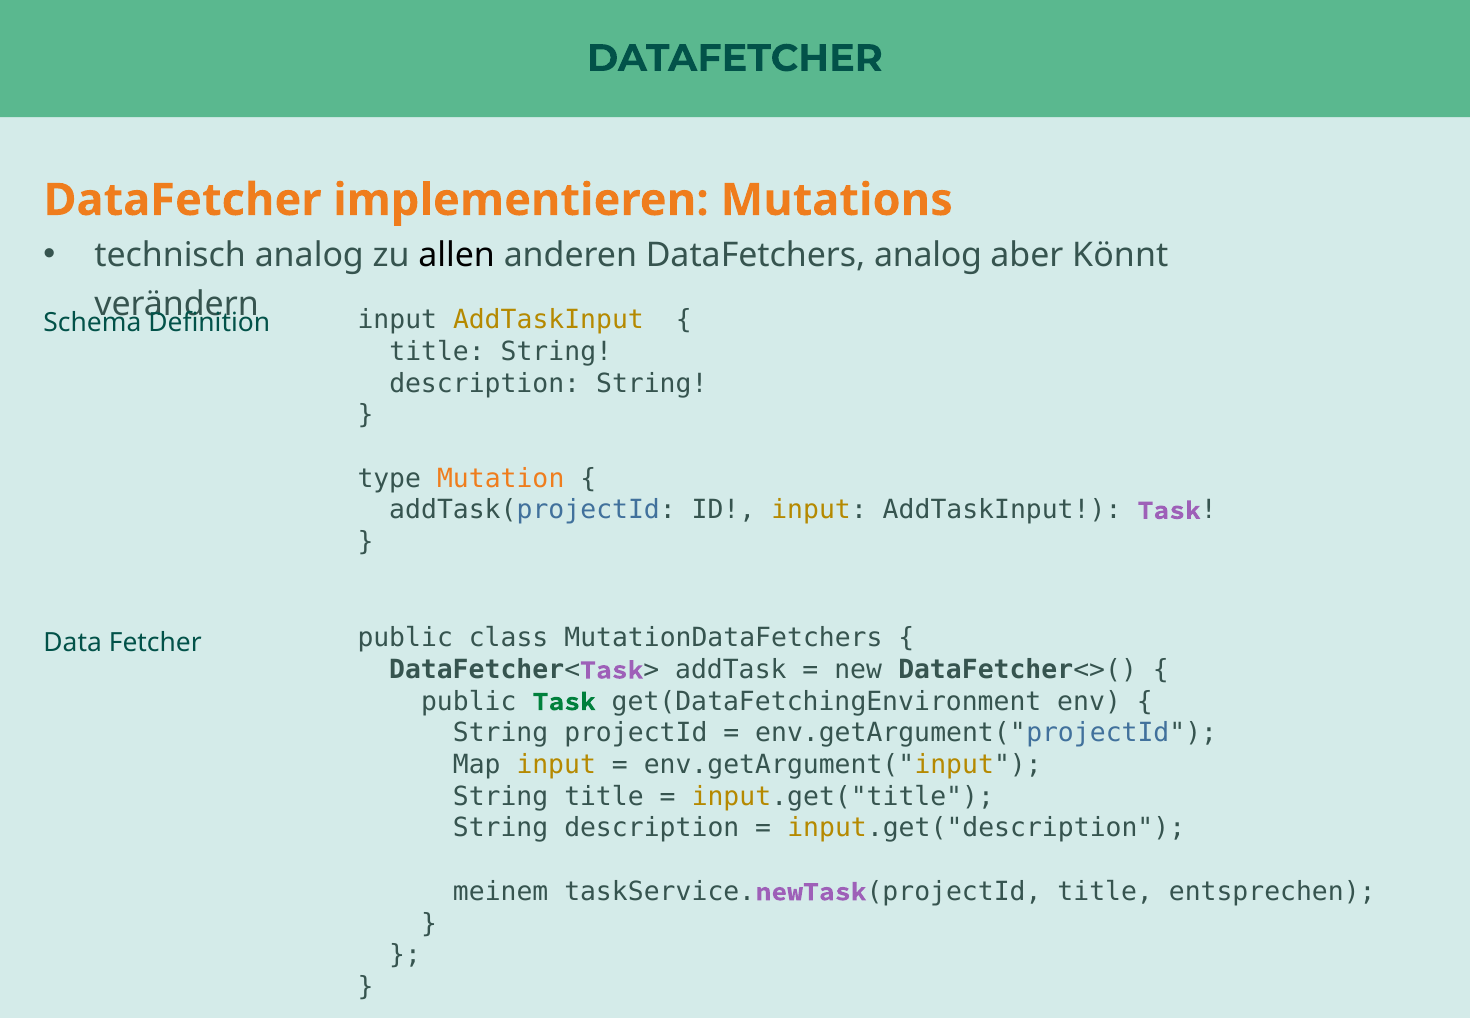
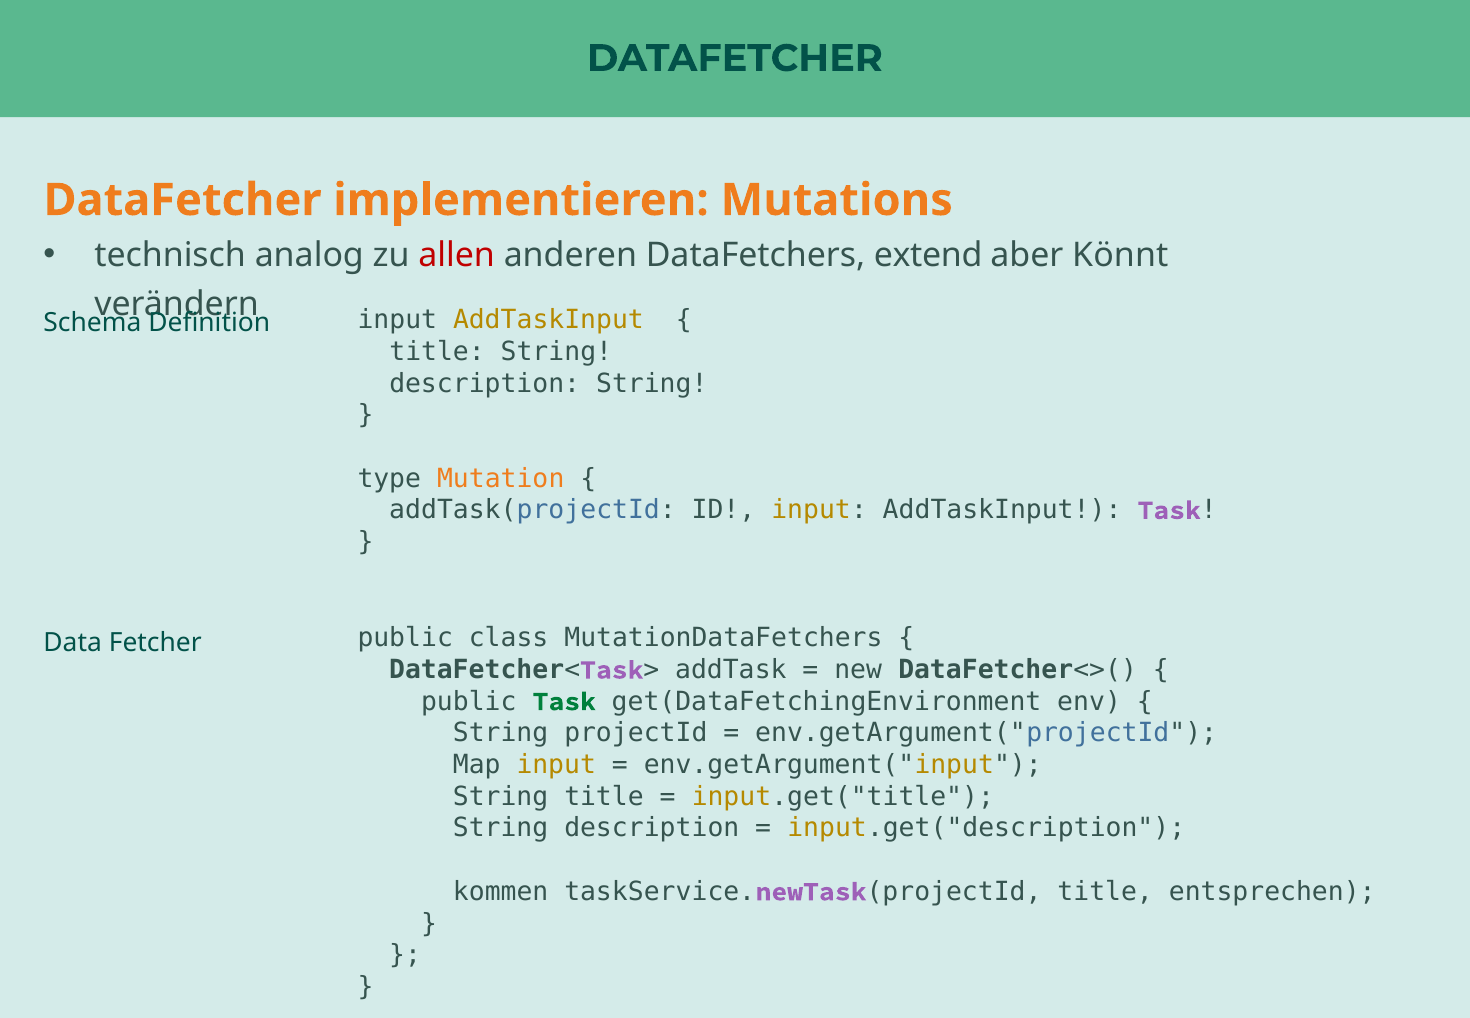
allen colour: black -> red (457, 255)
DataFetchers analog: analog -> extend (928, 255)
meinem: meinem -> kommen (501, 891)
